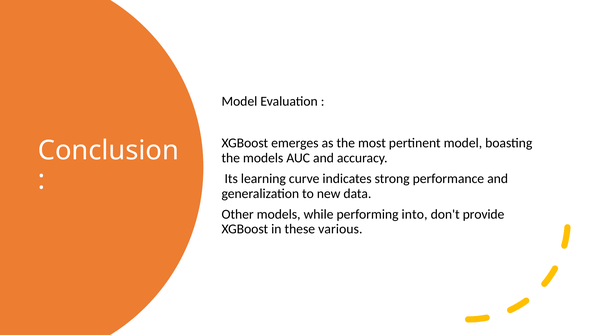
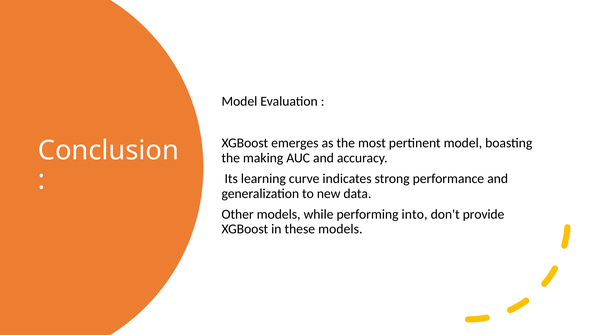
the models: models -> making (263, 158)
these various: various -> models (340, 229)
